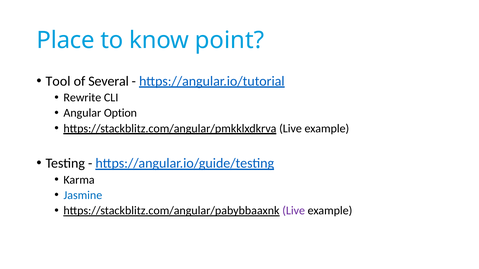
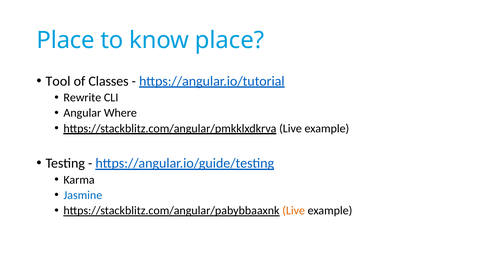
know point: point -> place (230, 40)
Several: Several -> Classes (109, 81)
Option: Option -> Where (120, 113)
Live colour: purple -> orange (294, 211)
